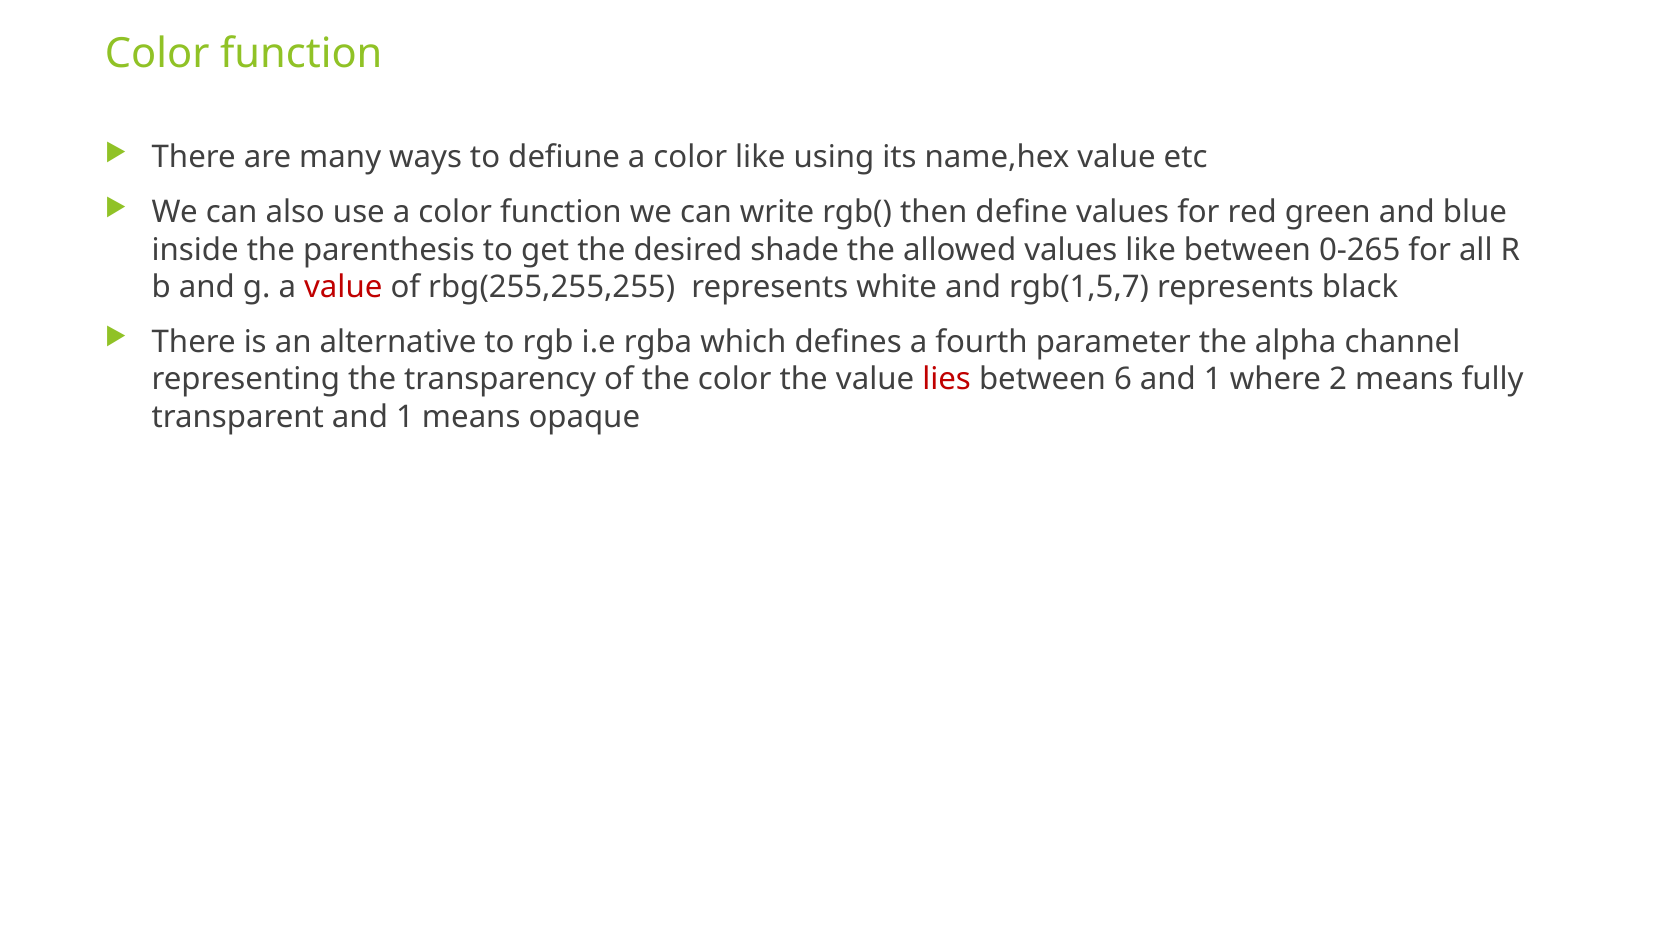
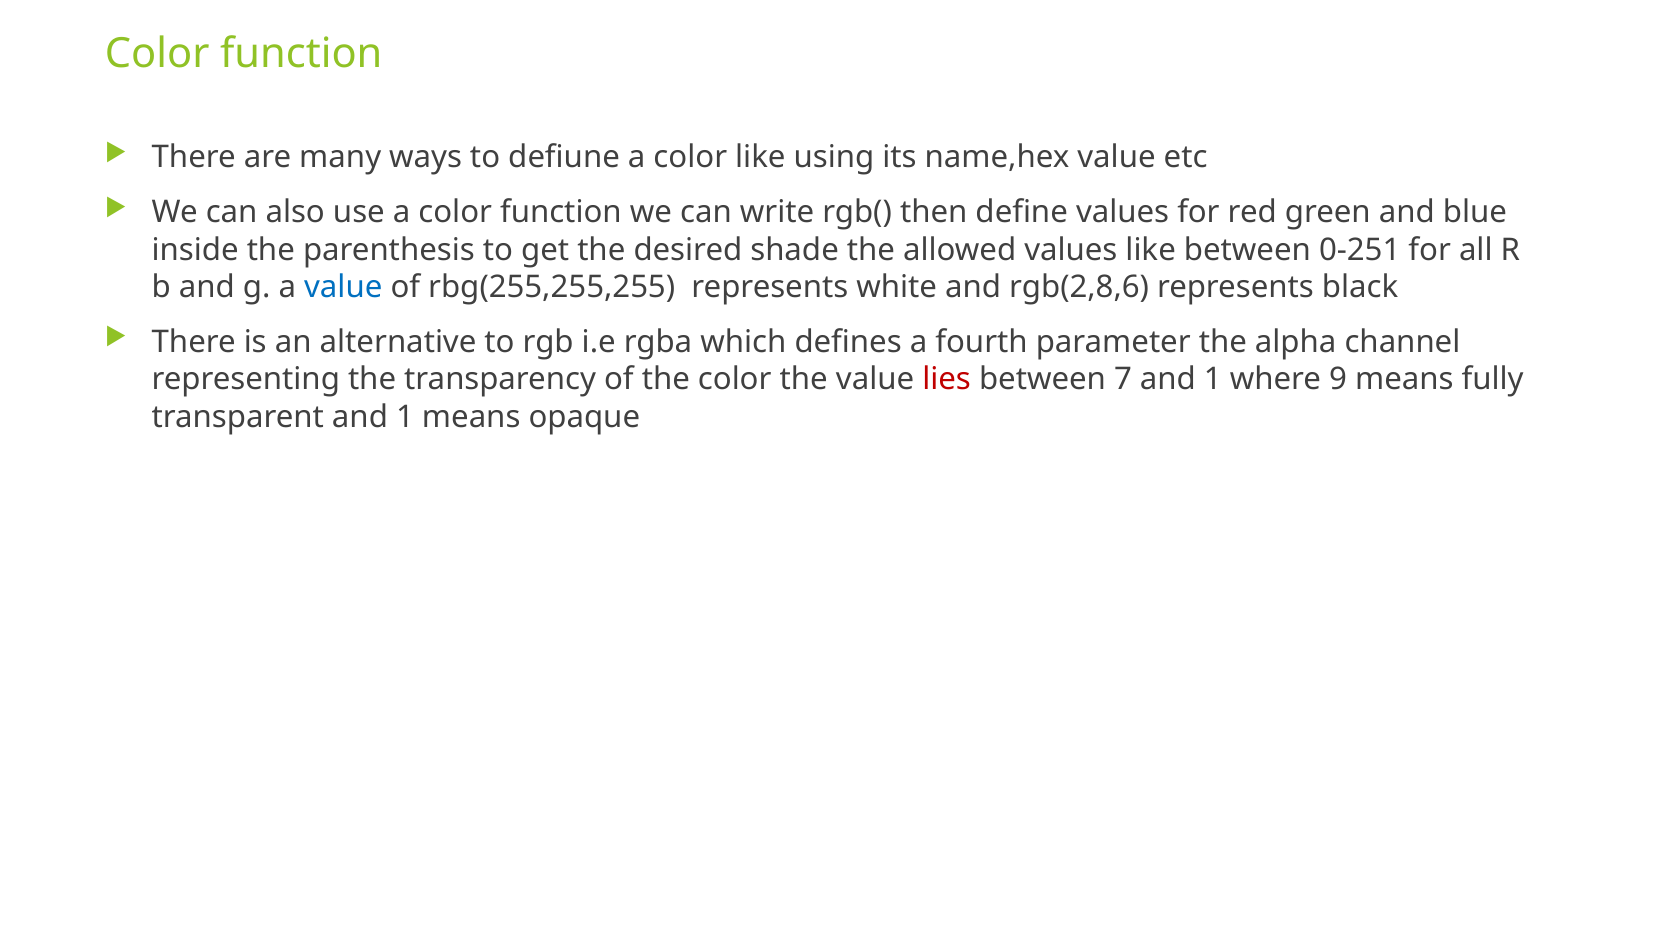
0-265: 0-265 -> 0-251 (1360, 250)
value colour: red -> blue (343, 287)
rgb(1,5,7: rgb(1,5,7 -> rgb(2,8,6 (1079, 287)
6: 6 -> 7 (1123, 379)
2: 2 -> 9 (1338, 379)
